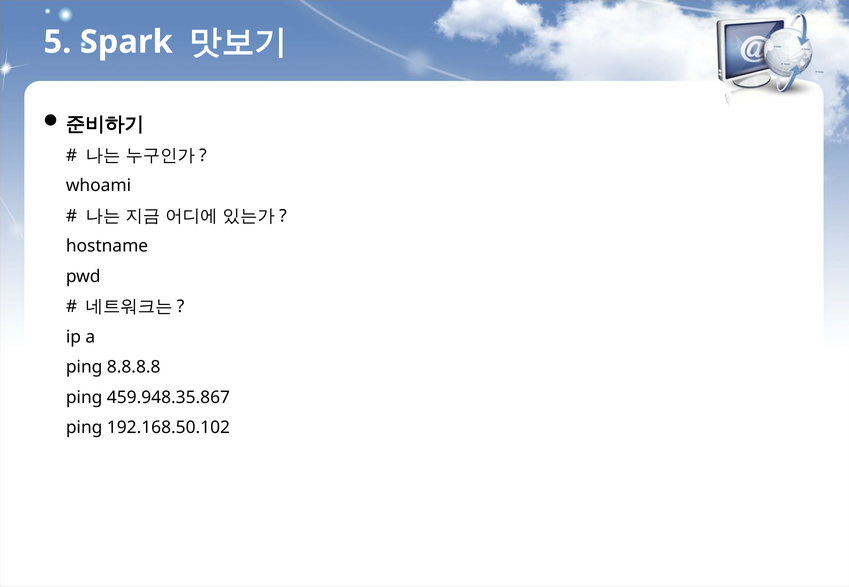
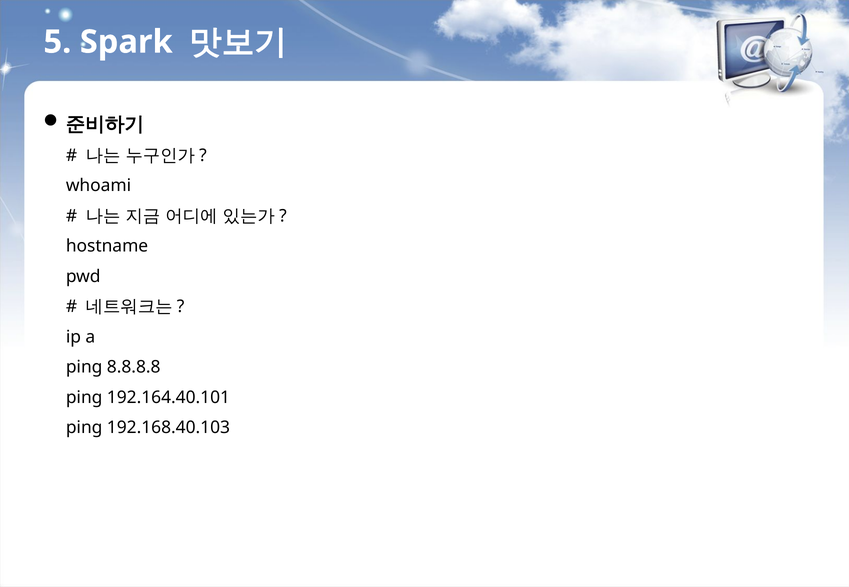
459.948.35.867: 459.948.35.867 -> 192.164.40.101 (168, 398)
192.168.50.102: 192.168.50.102 -> 192.168.40.103 (168, 428)
